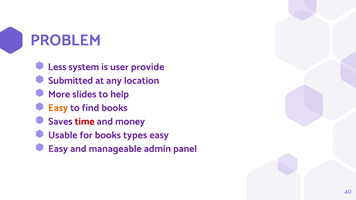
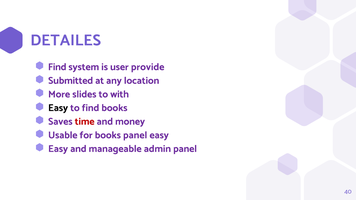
PROBLEM: PROBLEM -> DETAILES (66, 40)
Less: Less -> Find (57, 67)
help: help -> with (120, 94)
Easy colour: orange -> black (58, 108)
books types: types -> panel (135, 135)
